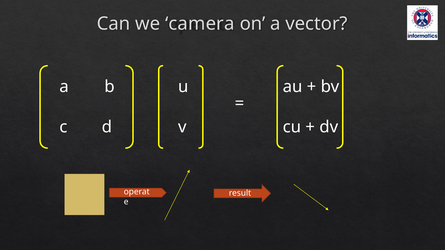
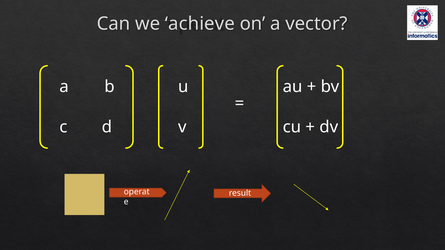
camera: camera -> achieve (200, 24)
